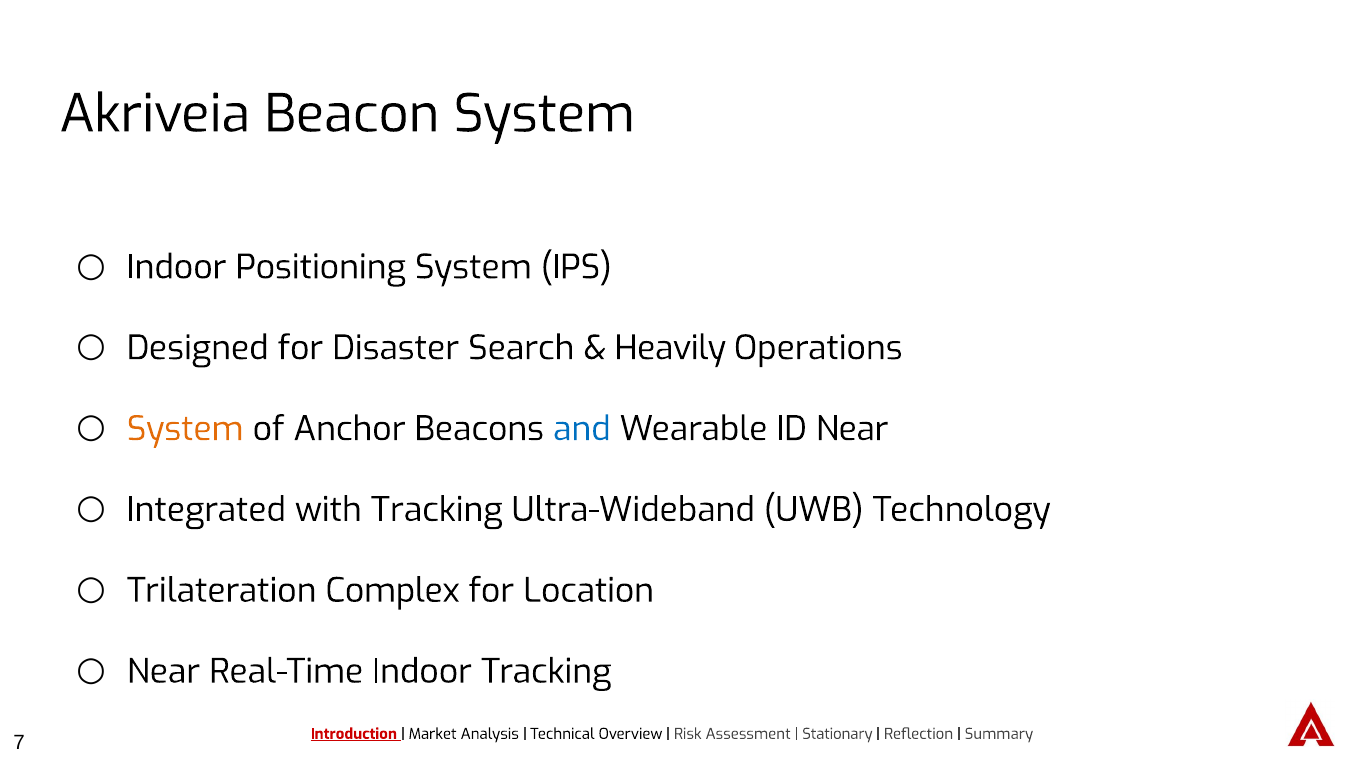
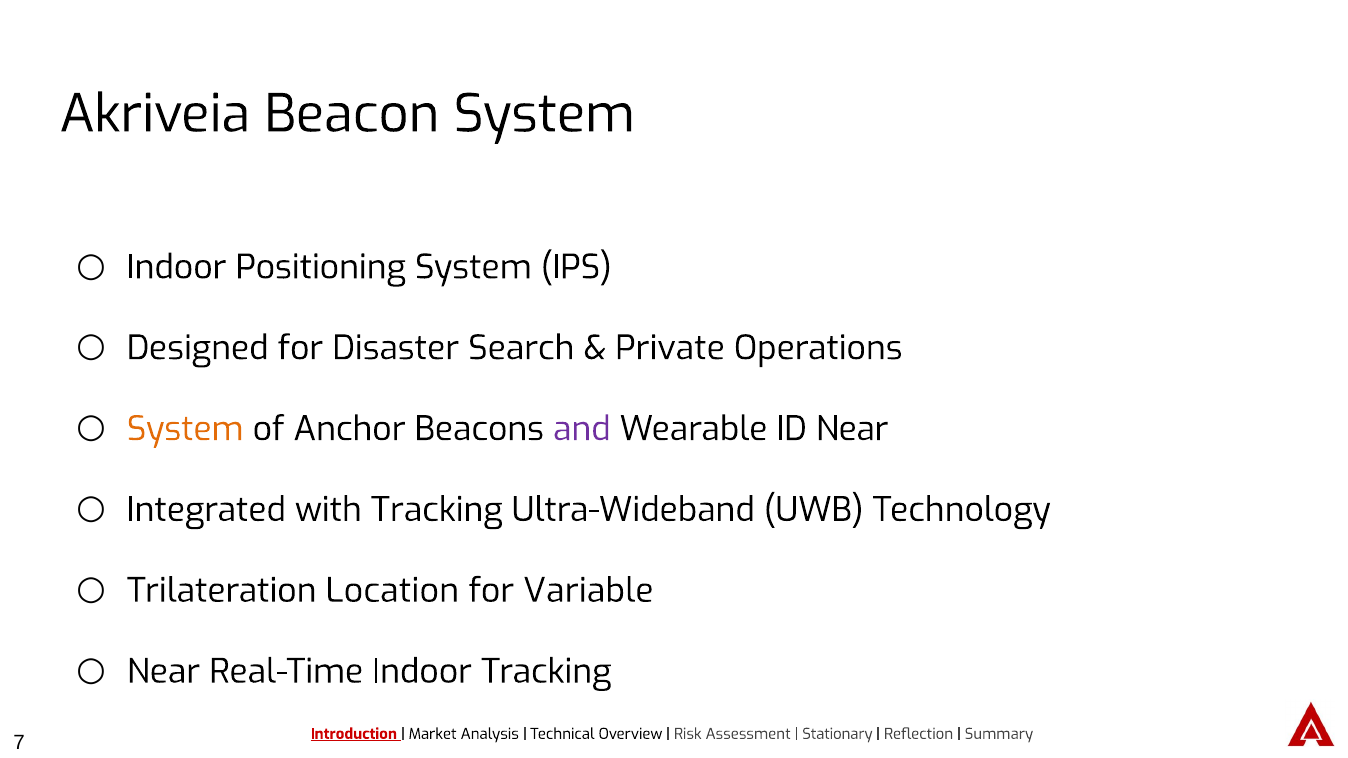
Heavily: Heavily -> Private (670, 348)
and colour: blue -> purple (582, 429)
Complex: Complex -> Location (392, 591)
Location: Location -> Variable (588, 591)
